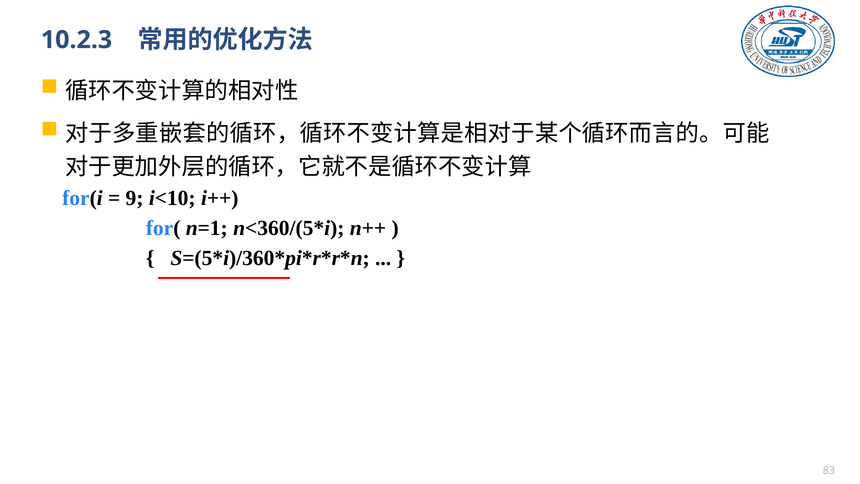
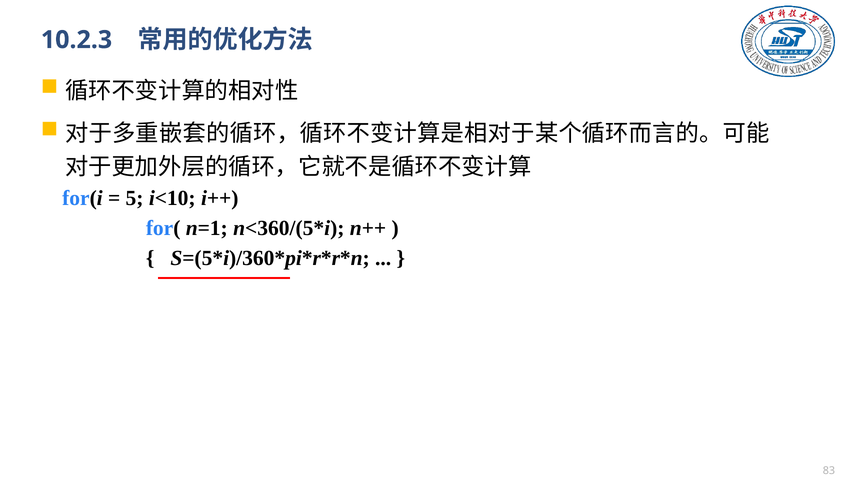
9: 9 -> 5 (135, 198)
